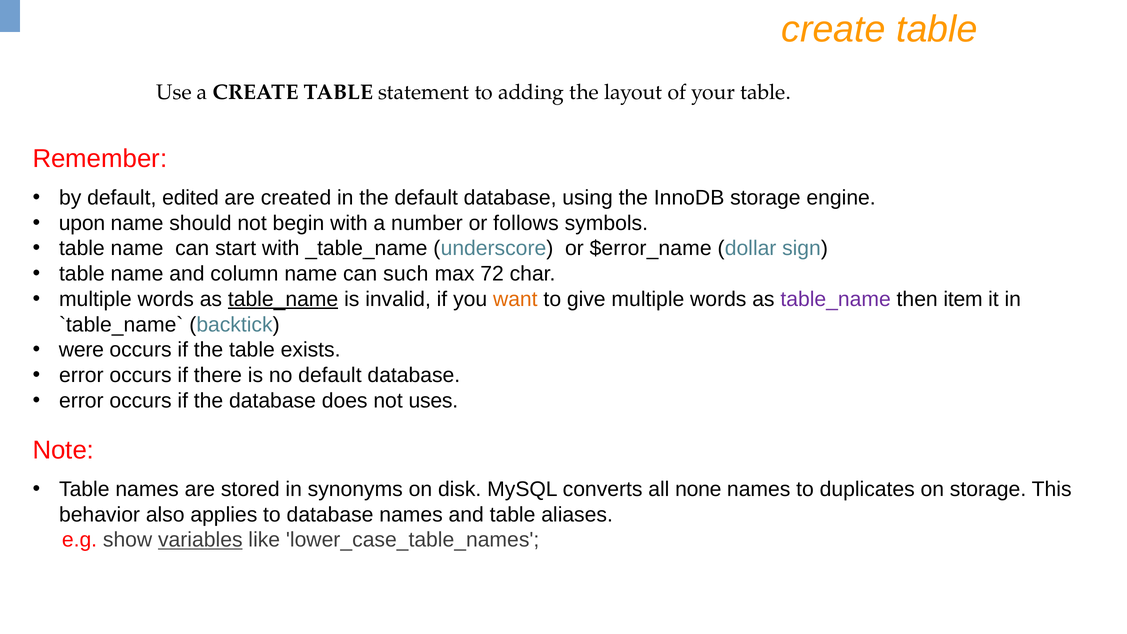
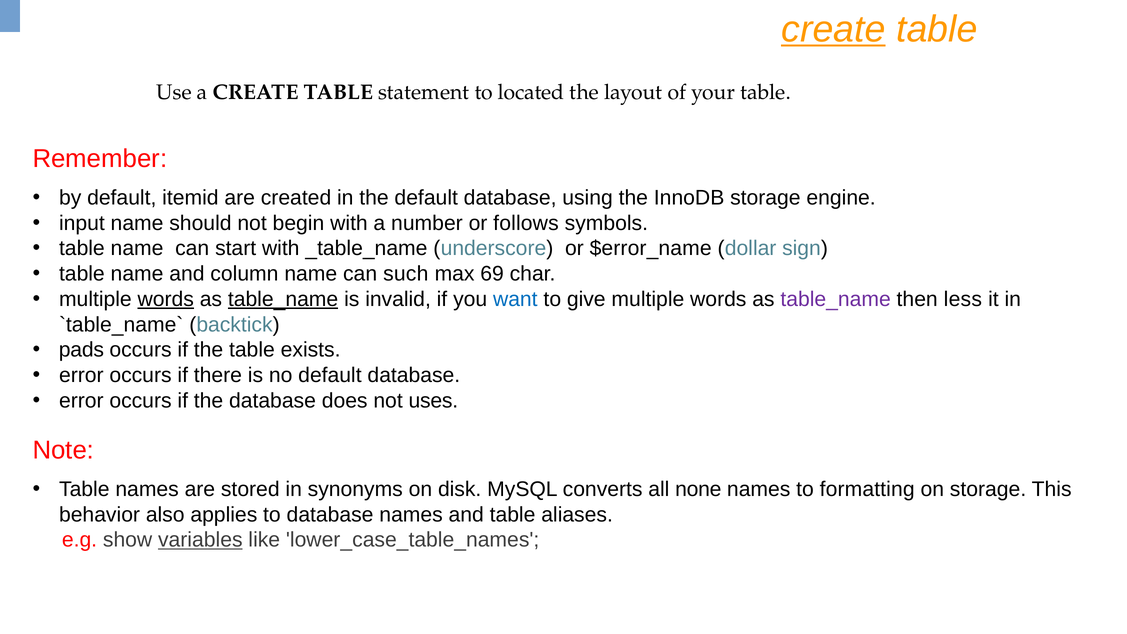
create underline: none -> present (833, 29)
adding: adding -> located (531, 92)
edited: edited -> itemid (190, 198)
upon: upon -> input (82, 223)
72: 72 -> 69 (492, 274)
words underline: none -> present (166, 299)
want colour: orange -> blue (515, 299)
item: item -> less (963, 299)
were: were -> pads (81, 350)
duplicates: duplicates -> formatting (867, 489)
